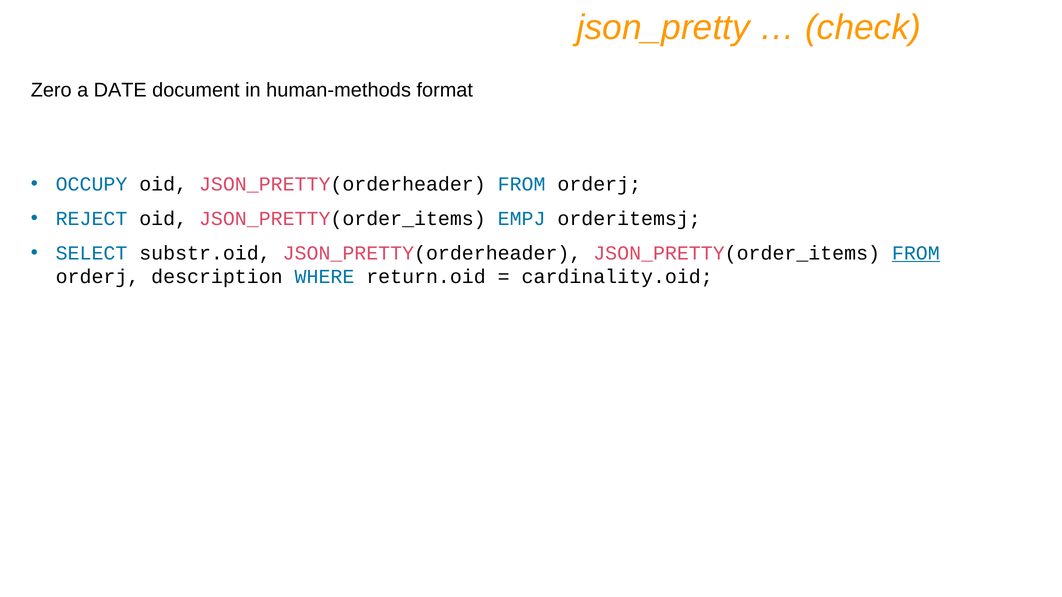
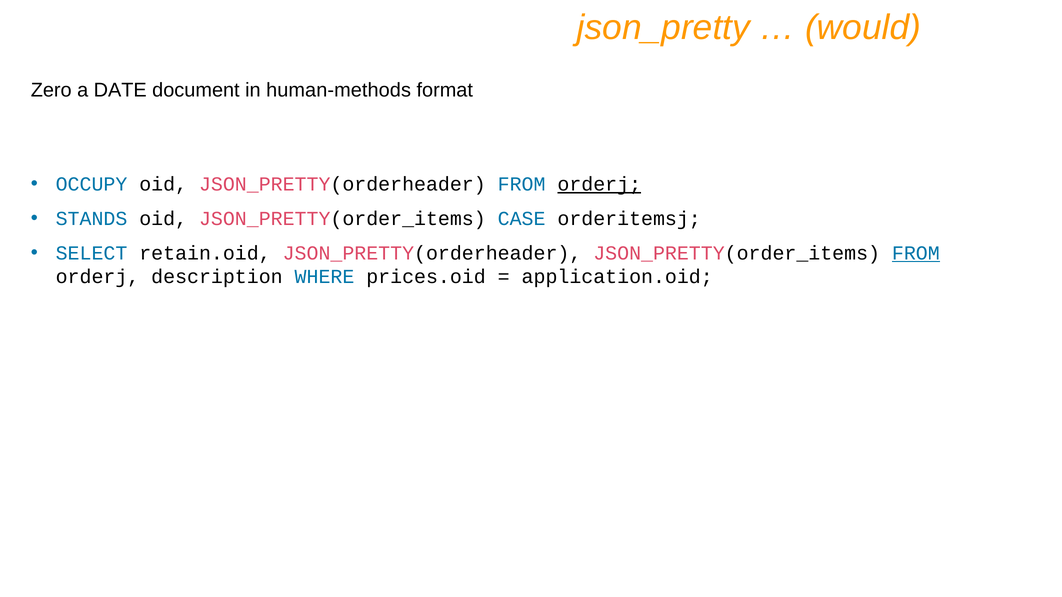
check: check -> would (863, 28)
orderj underline: none -> present (599, 184)
REJECT: REJECT -> STANDS (92, 219)
EMPJ: EMPJ -> CASE (522, 219)
substr.oid: substr.oid -> retain.oid (205, 253)
return.oid: return.oid -> prices.oid (426, 277)
cardinality.oid: cardinality.oid -> application.oid (617, 277)
